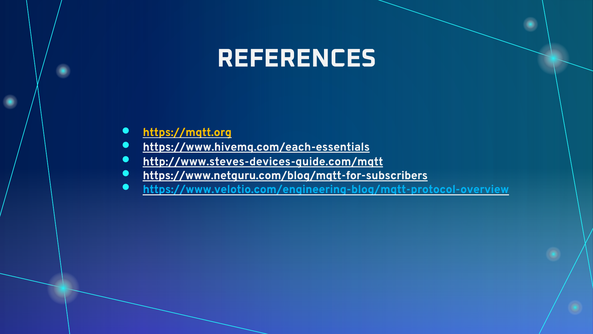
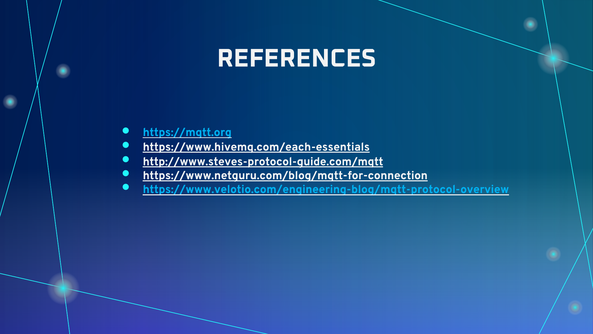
https://mqtt.org colour: yellow -> light blue (187, 132)
http://www.steves-devices-guide.com/mqtt: http://www.steves-devices-guide.com/mqtt -> http://www.steves-protocol-guide.com/mqtt (263, 161)
https://www.netguru.com/blog/mqtt-for-subscribers: https://www.netguru.com/blog/mqtt-for-subscribers -> https://www.netguru.com/blog/mqtt-for-connection (285, 175)
